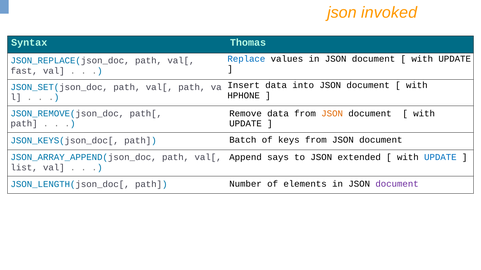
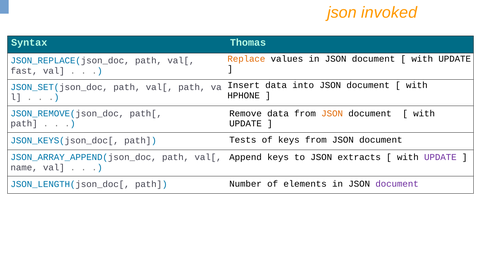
Replace colour: blue -> orange (246, 59)
Batch: Batch -> Tests (243, 140)
Append says: says -> keys (278, 158)
extended: extended -> extracts (359, 158)
UPDATE colour: blue -> purple (440, 158)
list: list -> name (24, 168)
